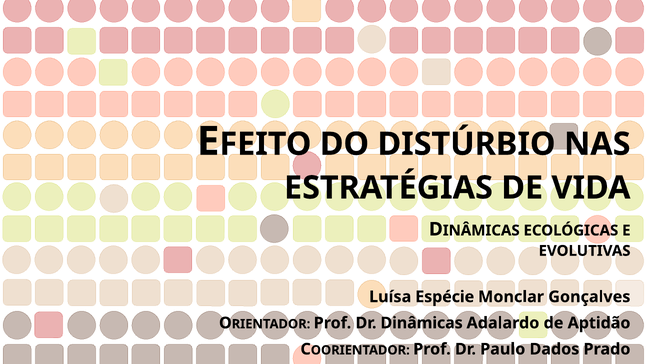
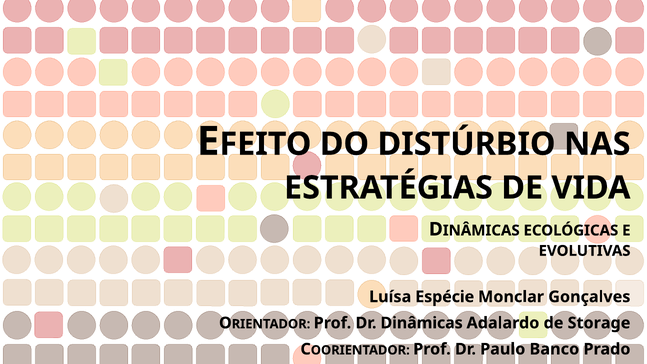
Aptidão: Aptidão -> Storage (599, 323)
Dados: Dados -> Banco (554, 349)
